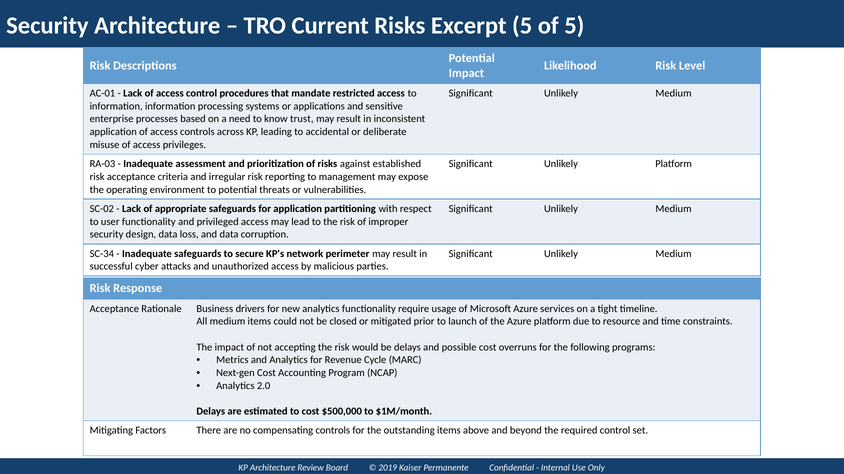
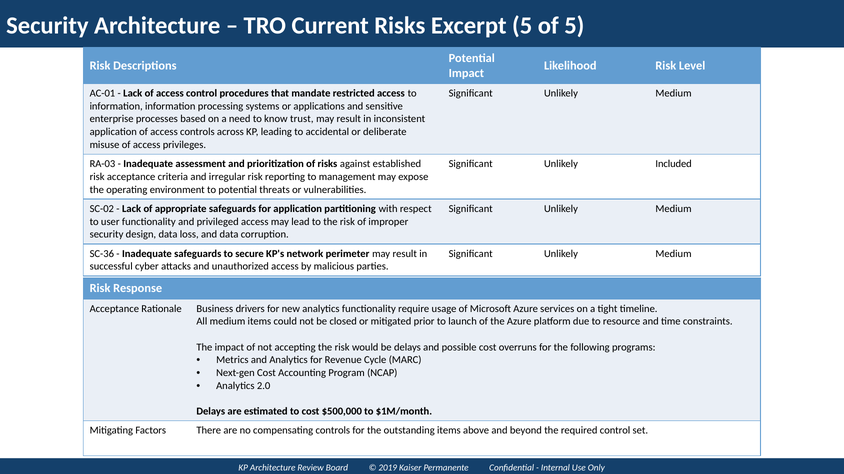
Unlikely Platform: Platform -> Included (674, 164)
SC-34: SC-34 -> SC-36 (102, 254)
